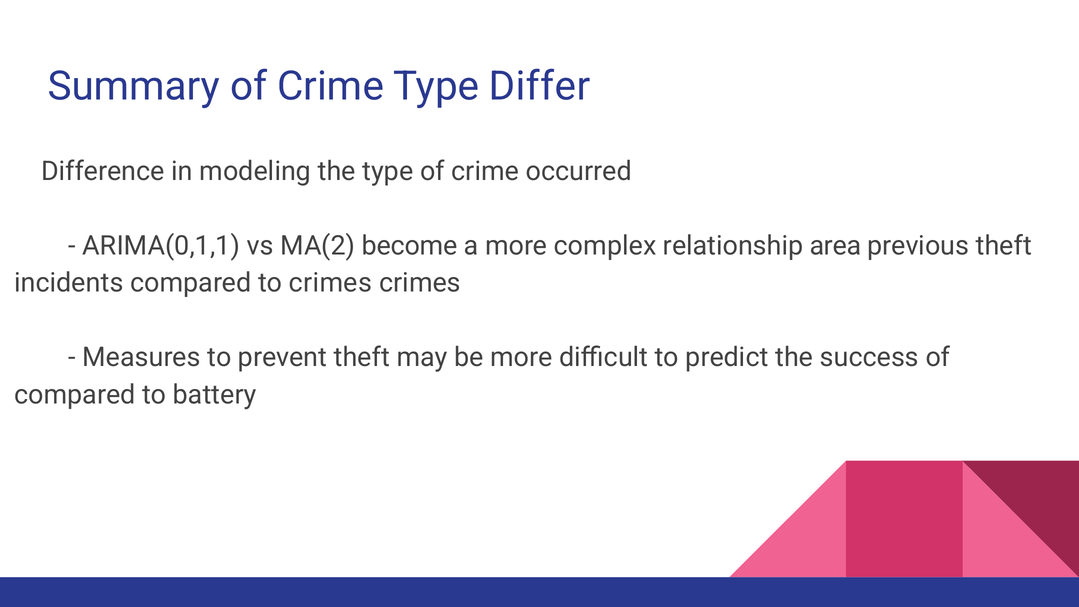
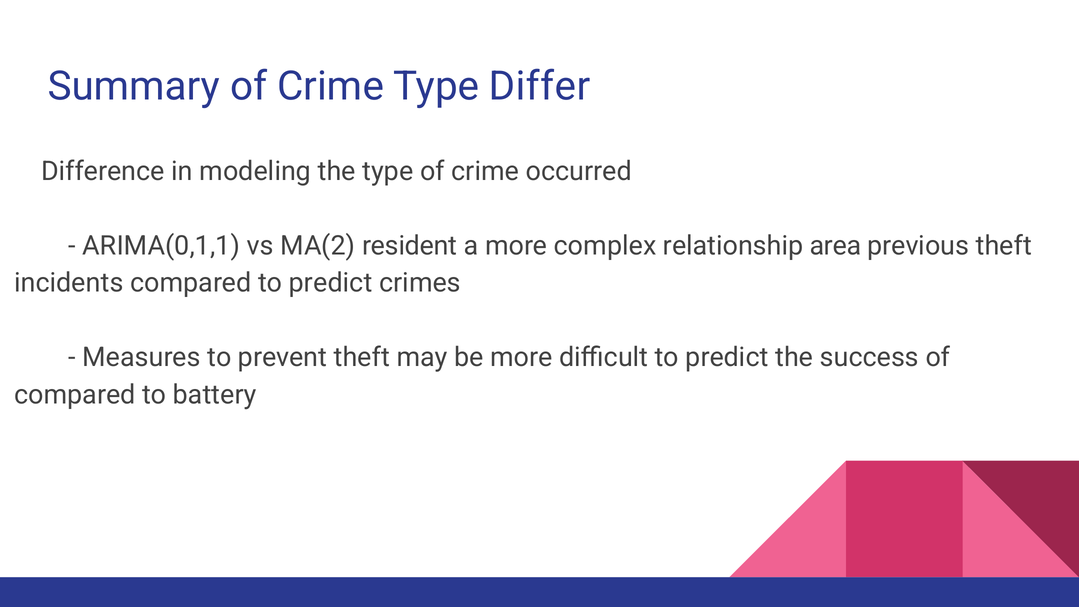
become: become -> resident (410, 246)
compared to crimes: crimes -> predict (331, 283)
